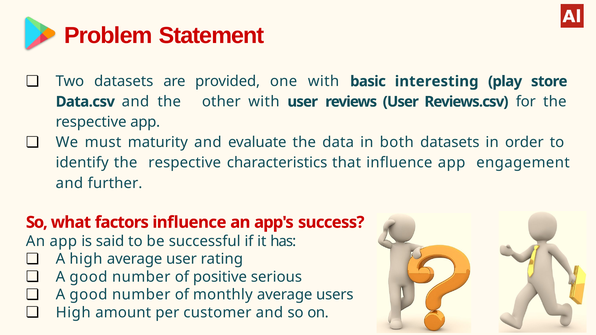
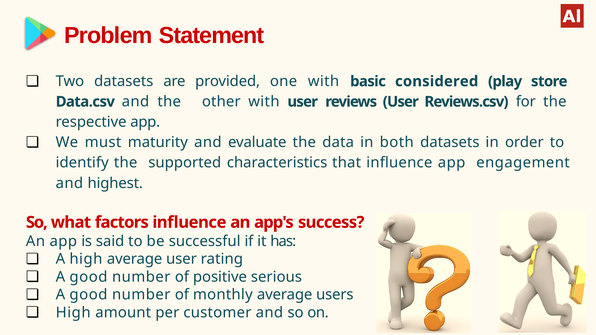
interesting: interesting -> considered (437, 81)
identify the respective: respective -> supported (185, 163)
further: further -> highest (115, 183)
